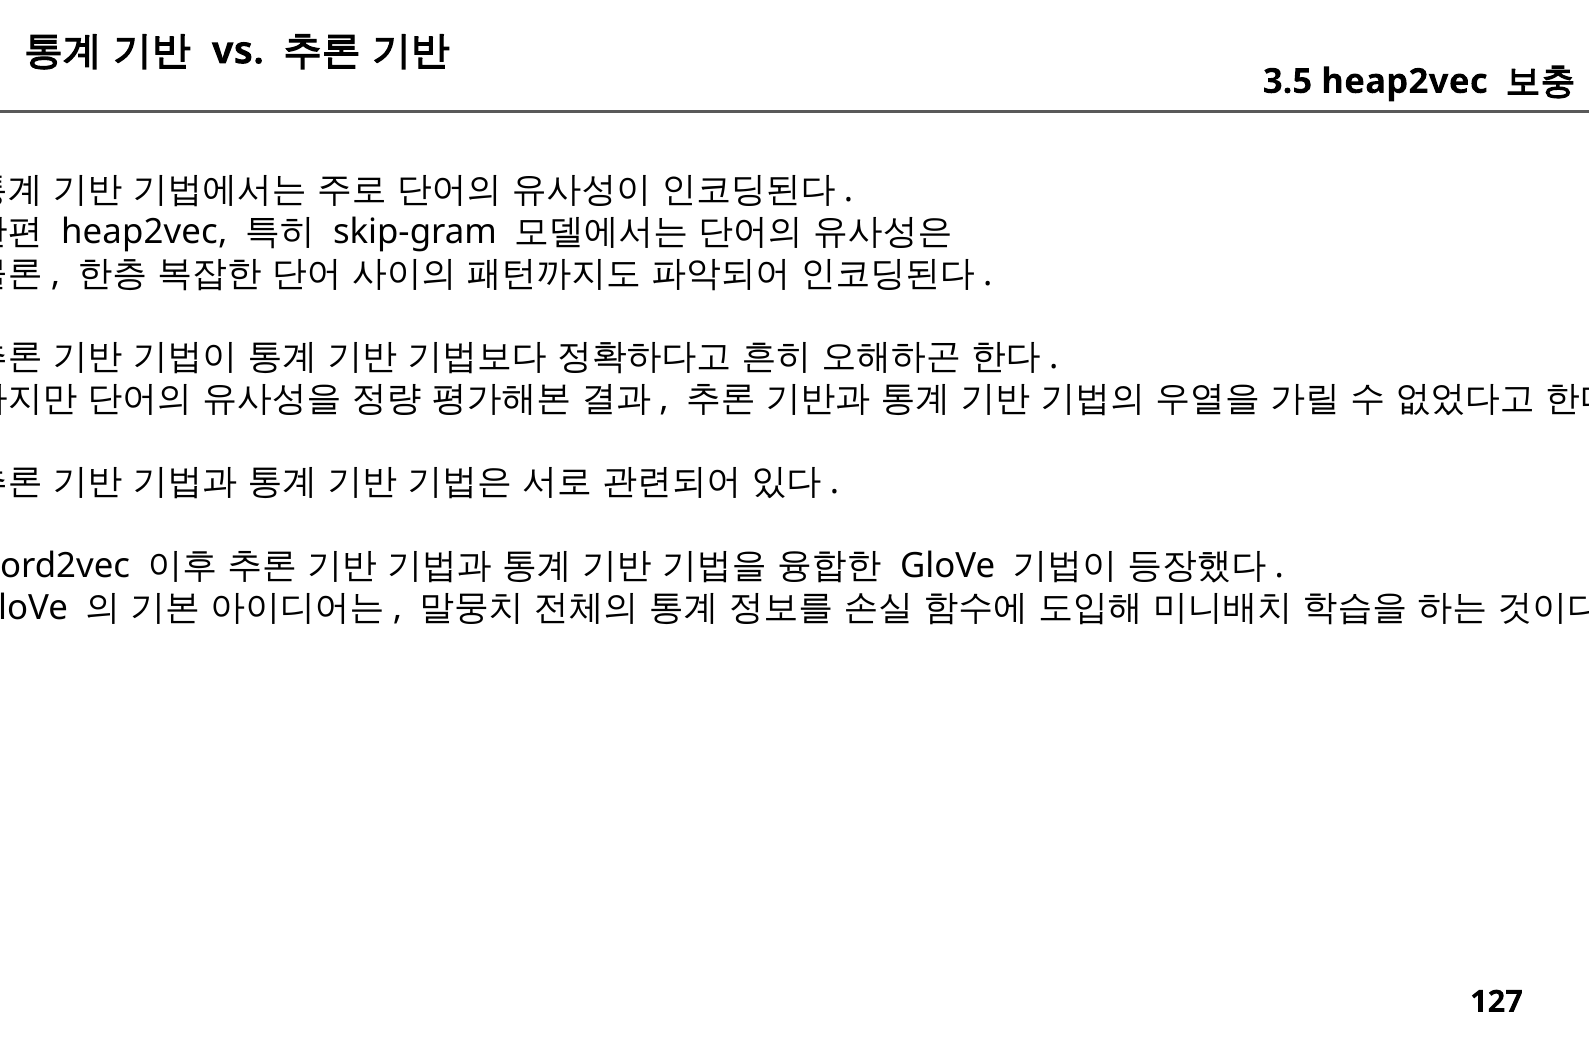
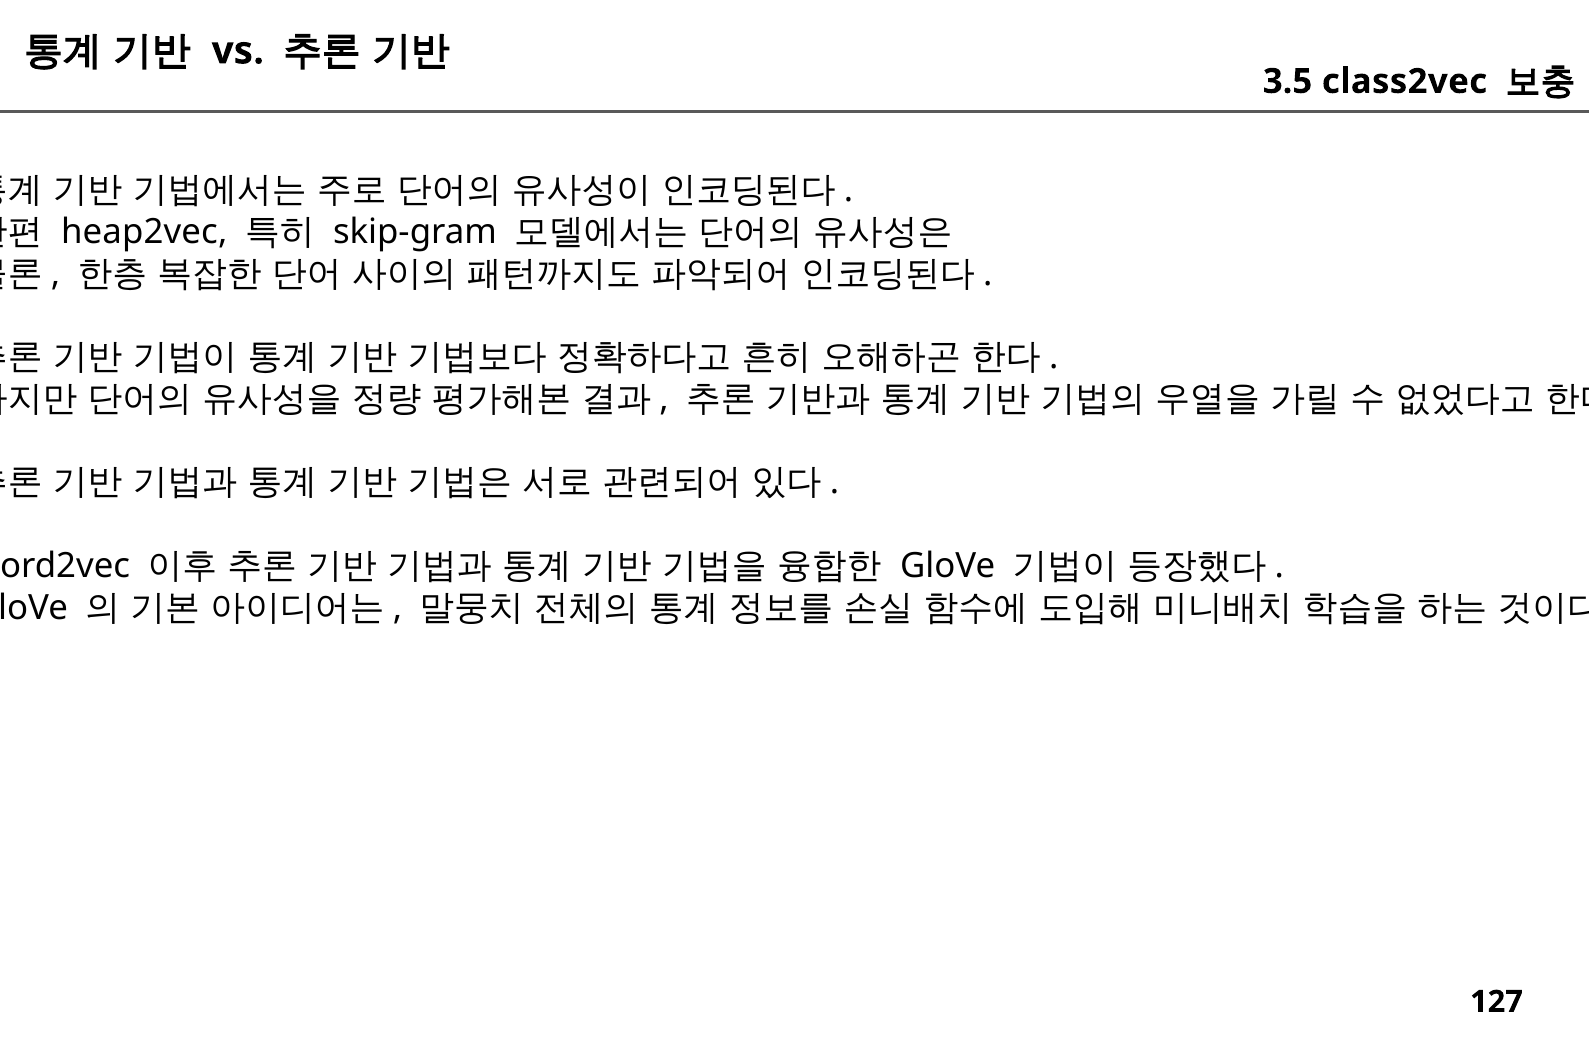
3.5 heap2vec: heap2vec -> class2vec (1405, 81)
